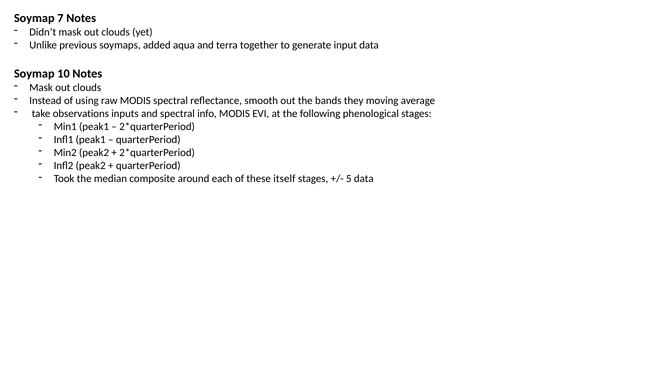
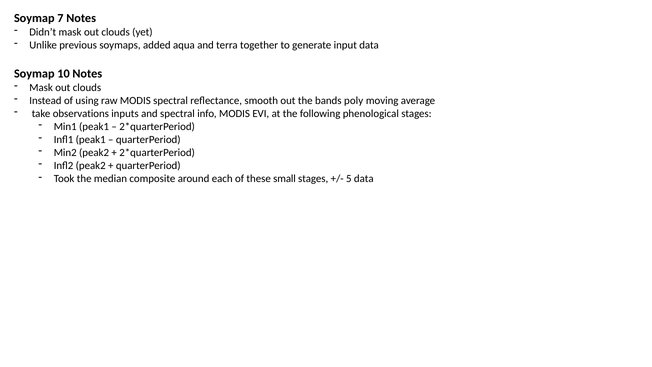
they: they -> poly (354, 100)
itself: itself -> small (285, 179)
